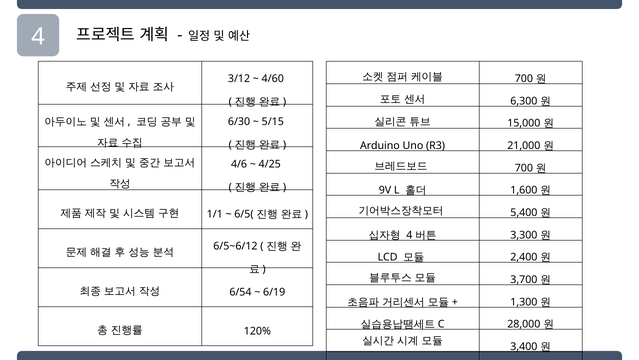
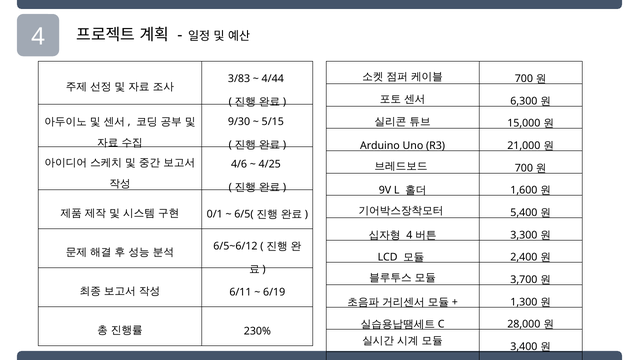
3/12: 3/12 -> 3/83 (239, 79)
4/60: 4/60 -> 4/44 (273, 79)
6/30: 6/30 -> 9/30 (239, 121)
1/1: 1/1 -> 0/1 (215, 214)
6/54: 6/54 -> 6/11 (240, 292)
120%: 120% -> 230% (257, 331)
